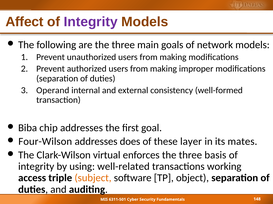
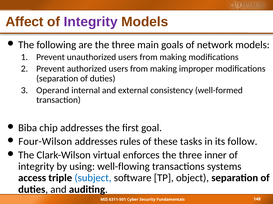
does: does -> rules (130, 142)
layer: layer -> tasks (191, 142)
mates: mates -> follow (242, 142)
basis: basis -> inner (215, 156)
well-related: well-related -> well-flowing (123, 167)
working: working -> systems (224, 167)
subject colour: orange -> blue (93, 179)
